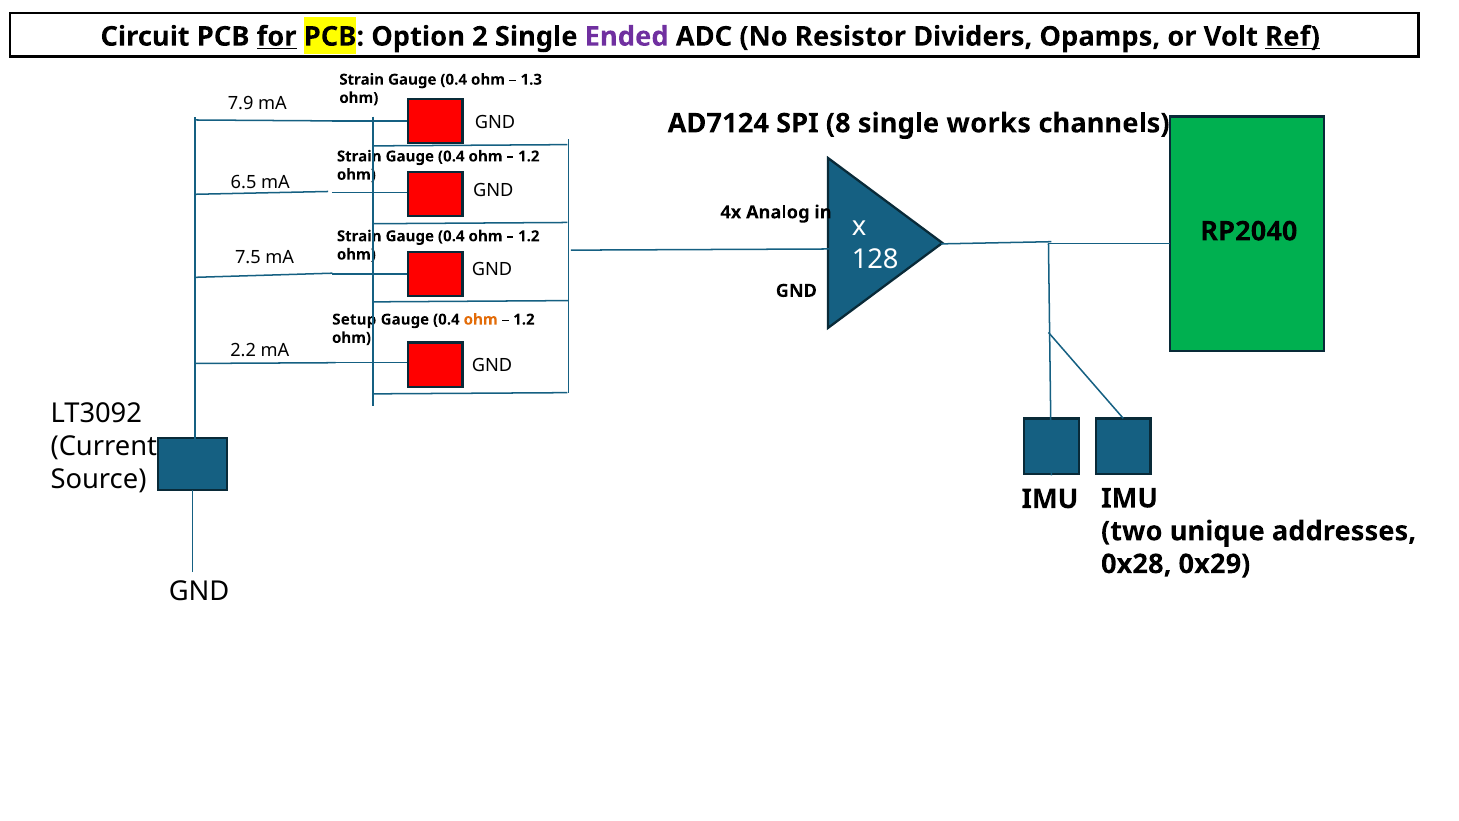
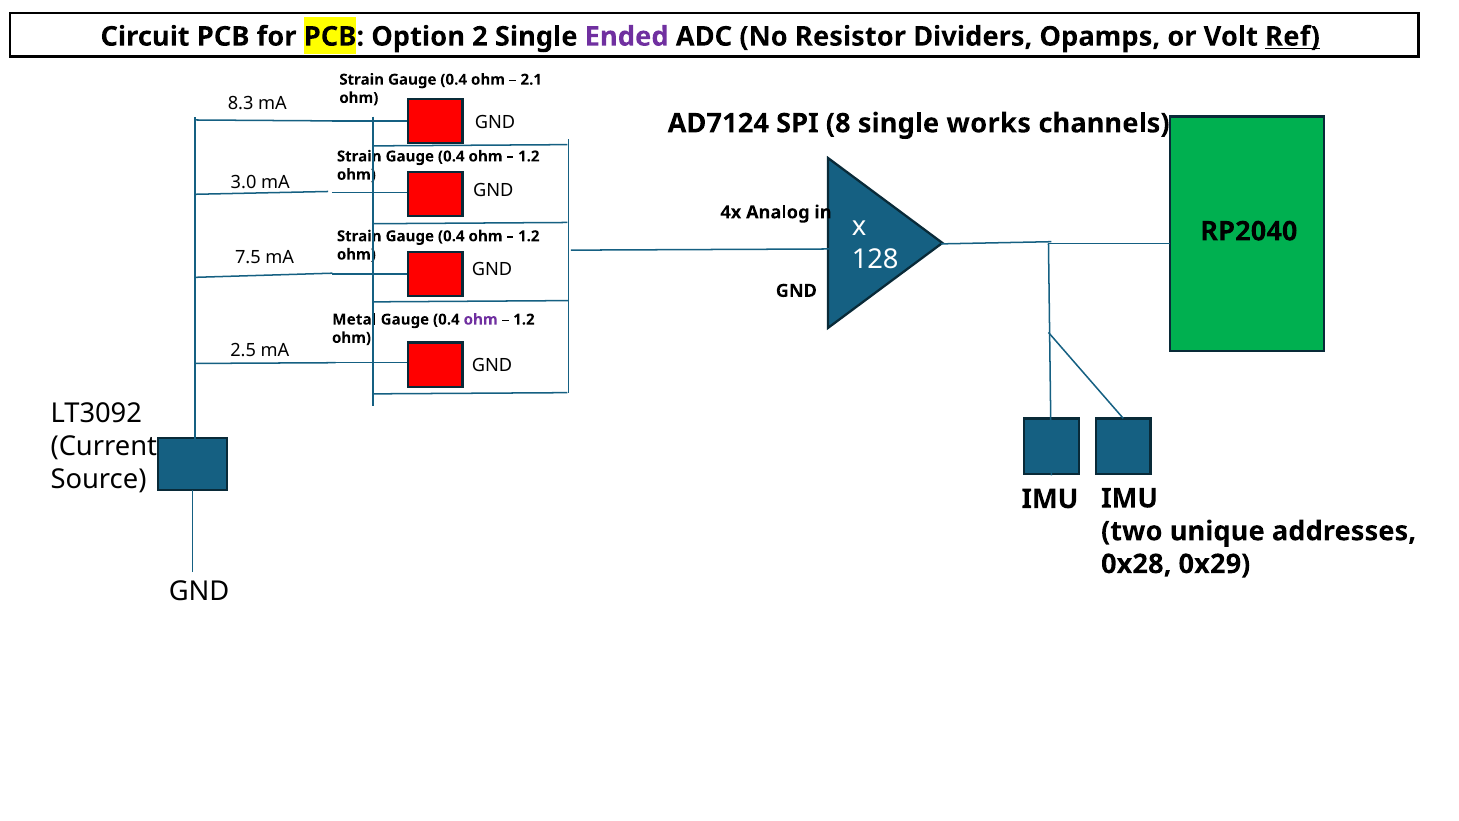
for underline: present -> none (277, 37)
1.3: 1.3 -> 2.1 (531, 80)
7.9: 7.9 -> 8.3 (241, 104)
6.5: 6.5 -> 3.0 (244, 182)
Setup: Setup -> Metal (354, 319)
ohm colour: orange -> purple (481, 319)
2.2: 2.2 -> 2.5 (243, 350)
